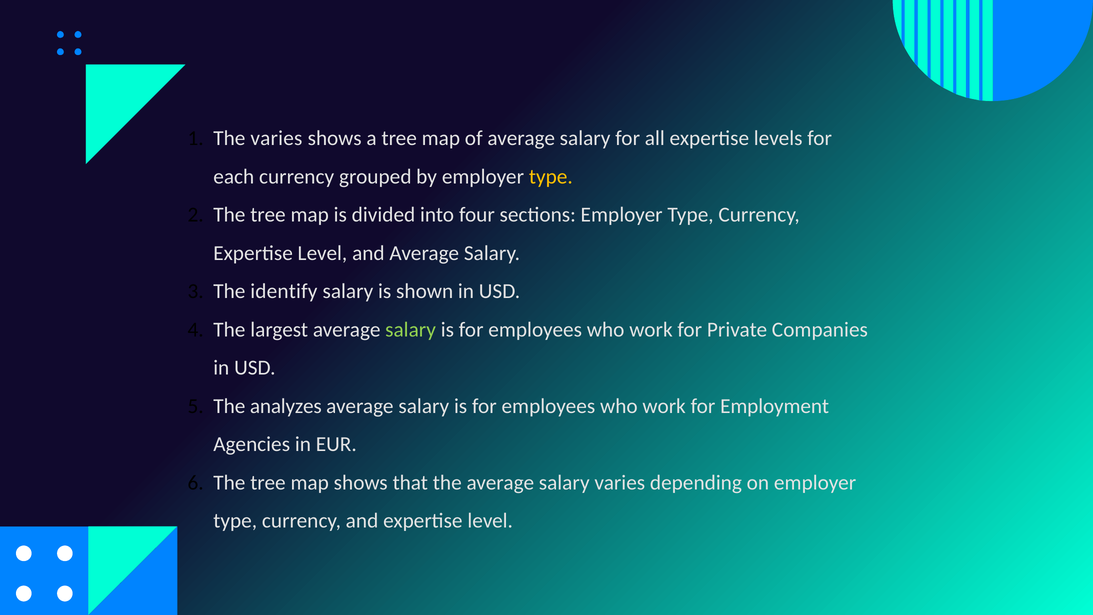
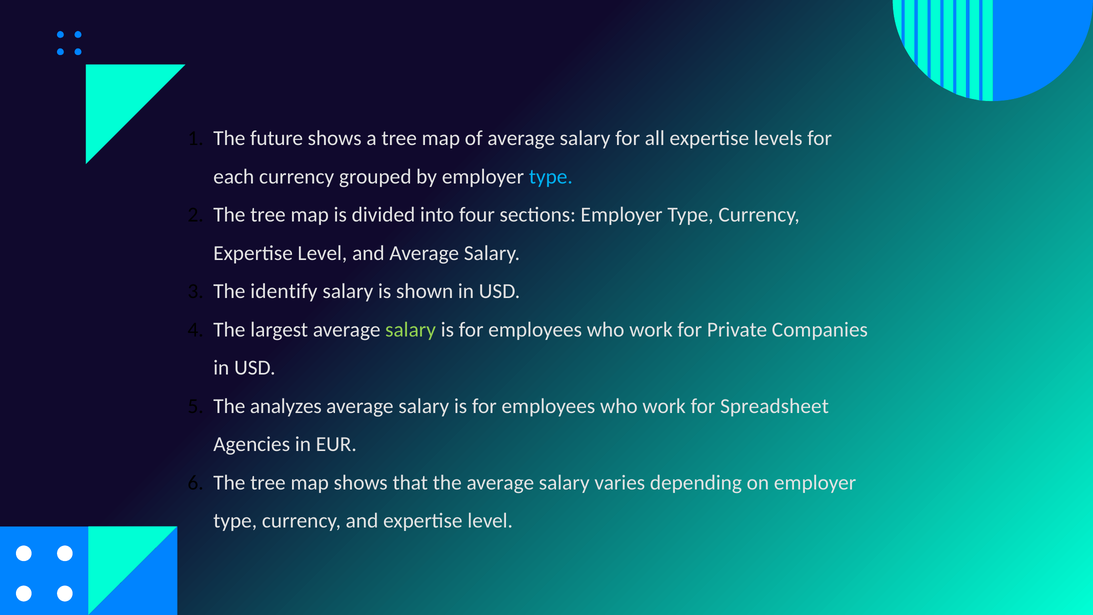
The varies: varies -> future (277, 138)
type colour: yellow -> light blue (551, 177)
Employment: Employment -> Spreadsheet (774, 406)
